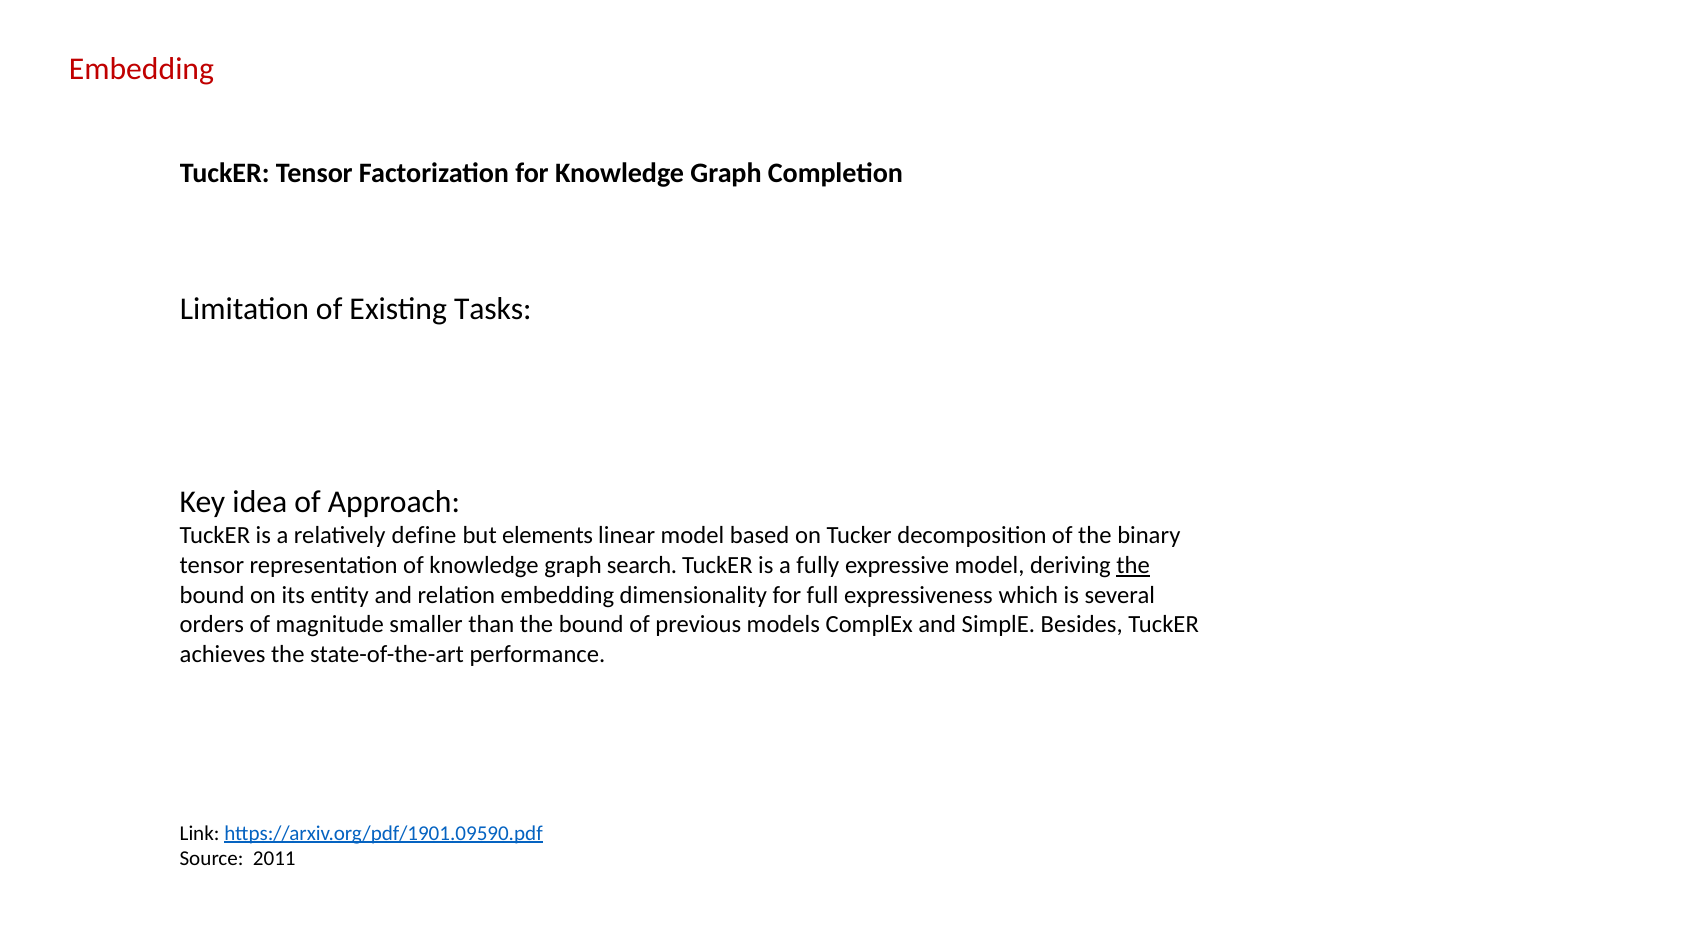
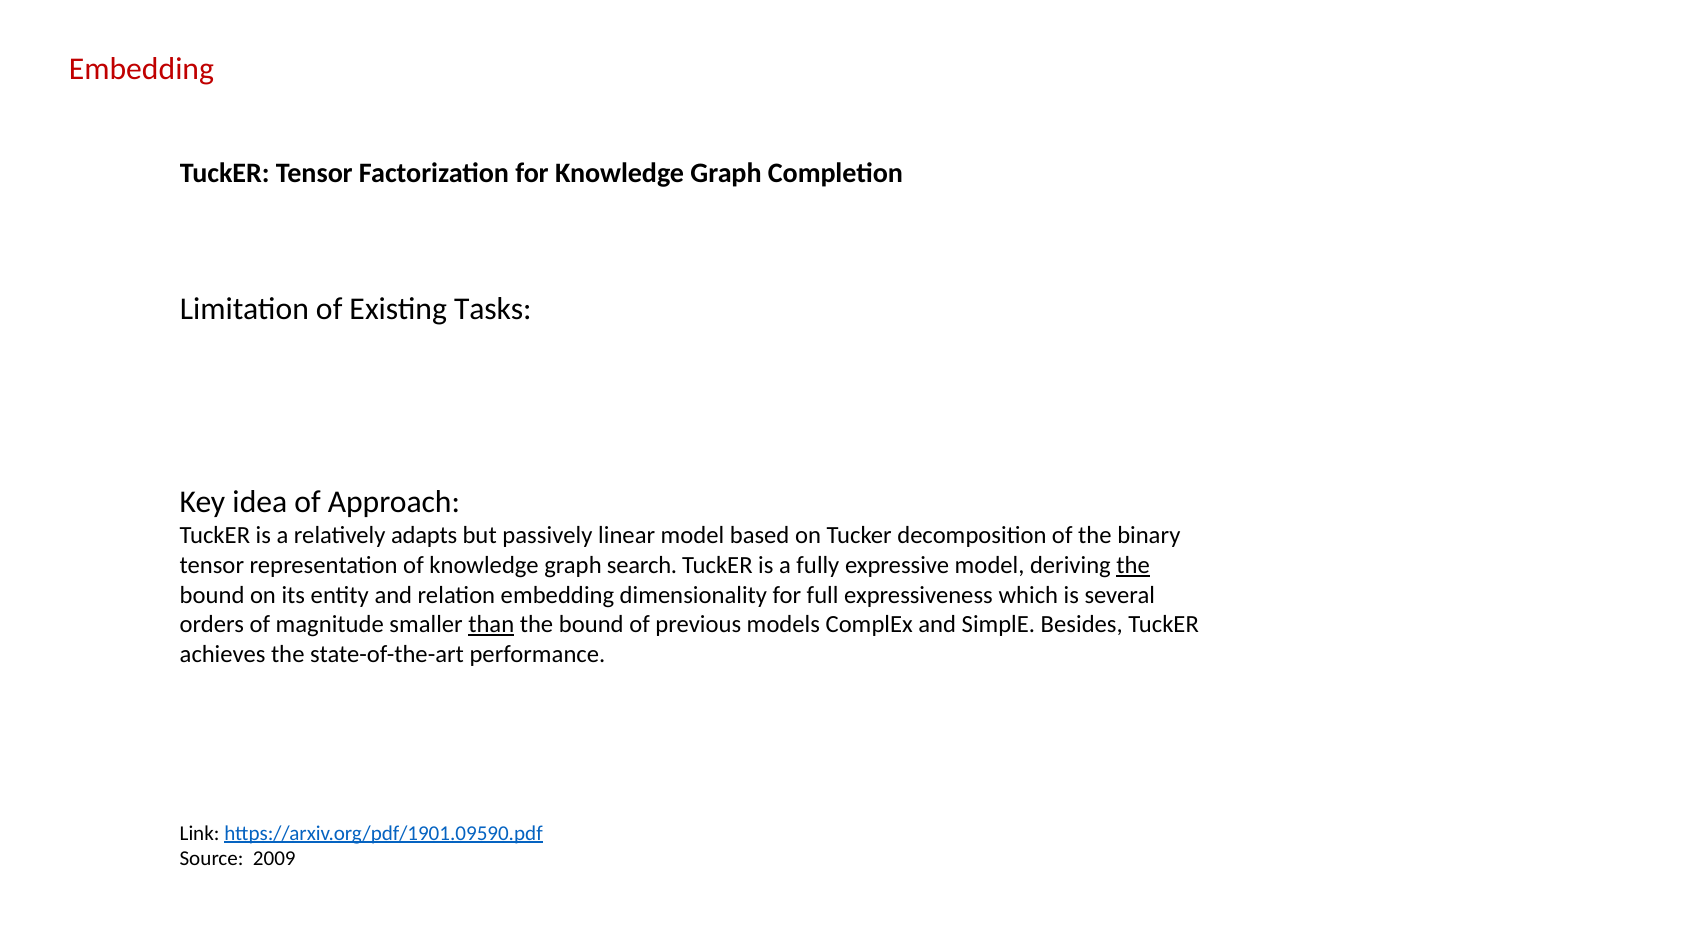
define: define -> adapts (424, 535)
elements: elements -> passively (547, 535)
than underline: none -> present (491, 624)
2011: 2011 -> 2009 (274, 858)
